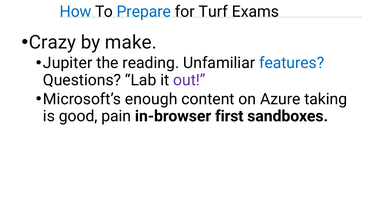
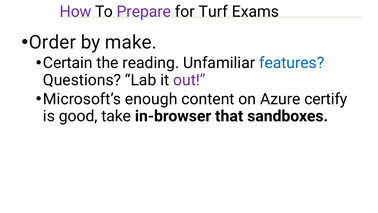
How colour: blue -> purple (76, 12)
Prepare colour: blue -> purple (144, 12)
Crazy: Crazy -> Order (52, 42)
Jupiter: Jupiter -> Certain (68, 63)
taking: taking -> certify (326, 99)
pain: pain -> take (116, 116)
first: first -> that (229, 116)
